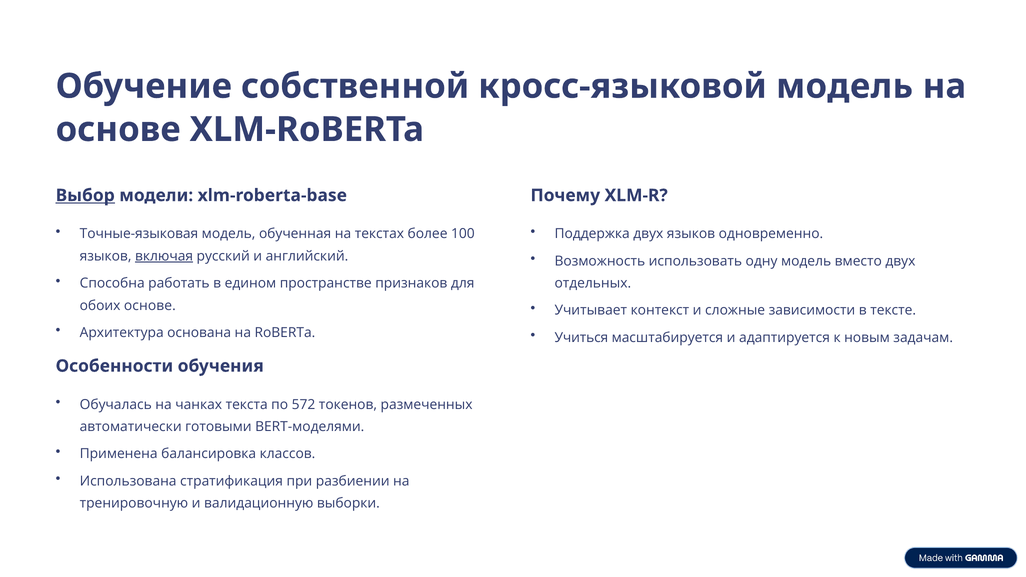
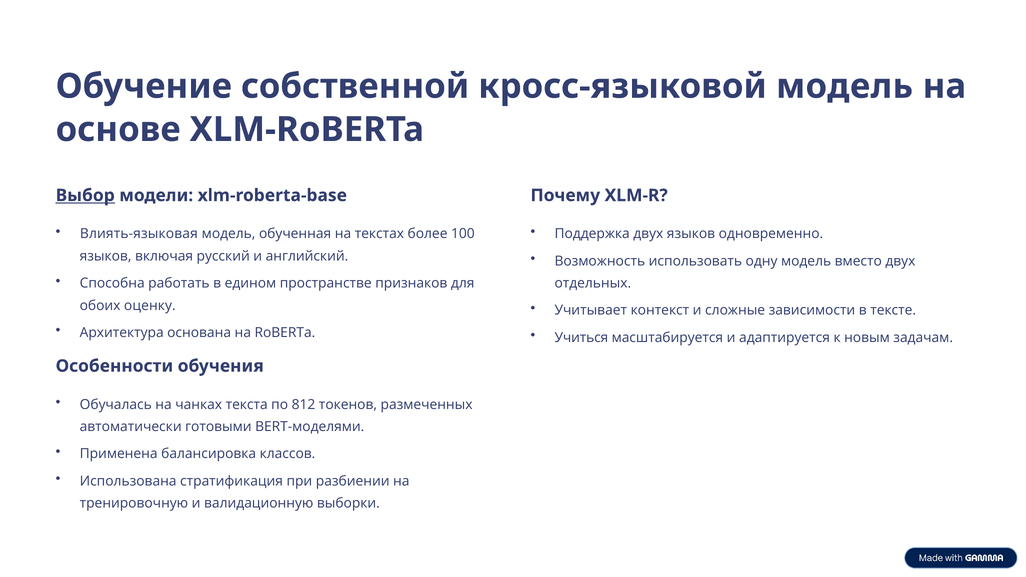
Точные-языковая: Точные-языковая -> Влиять-языковая (139, 234)
включая underline: present -> none (164, 256)
обоих основе: основе -> оценку (150, 306)
572: 572 -> 812 (303, 405)
